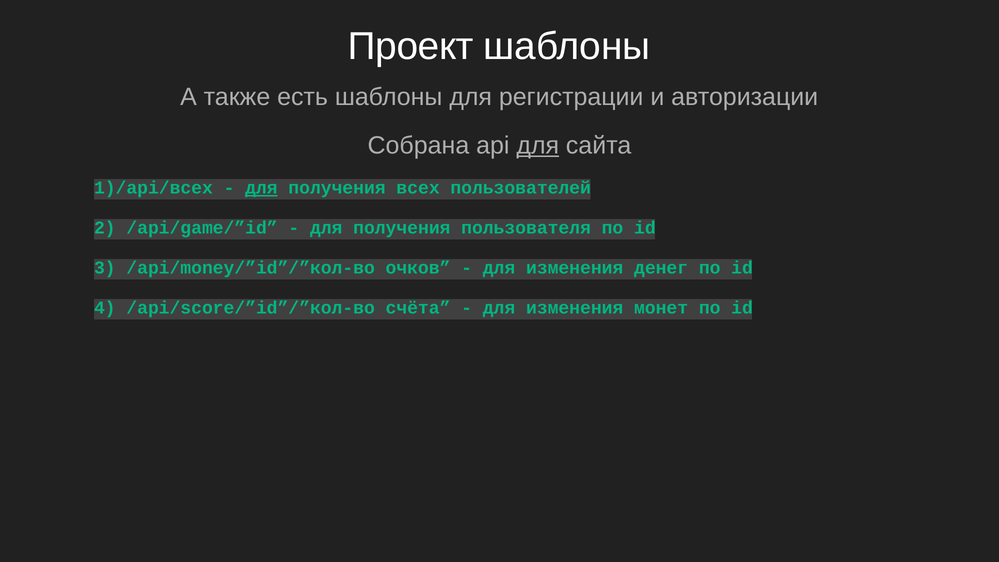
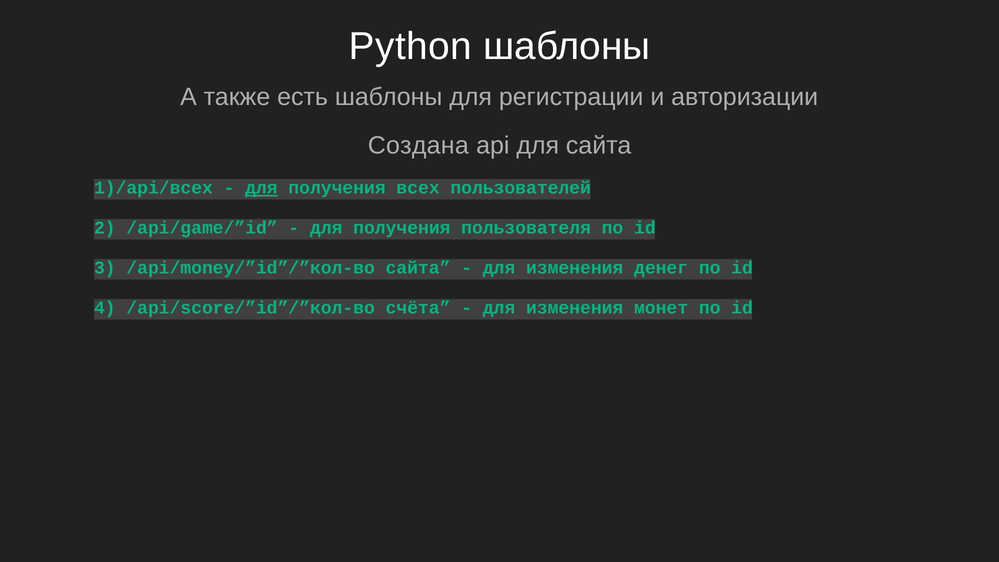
Проект: Проект -> Python (410, 46)
Собрана: Собрана -> Создана (418, 146)
для underline: present -> none (538, 146)
/api/money/”id”/”кол-во очков: очков -> сайта (418, 268)
